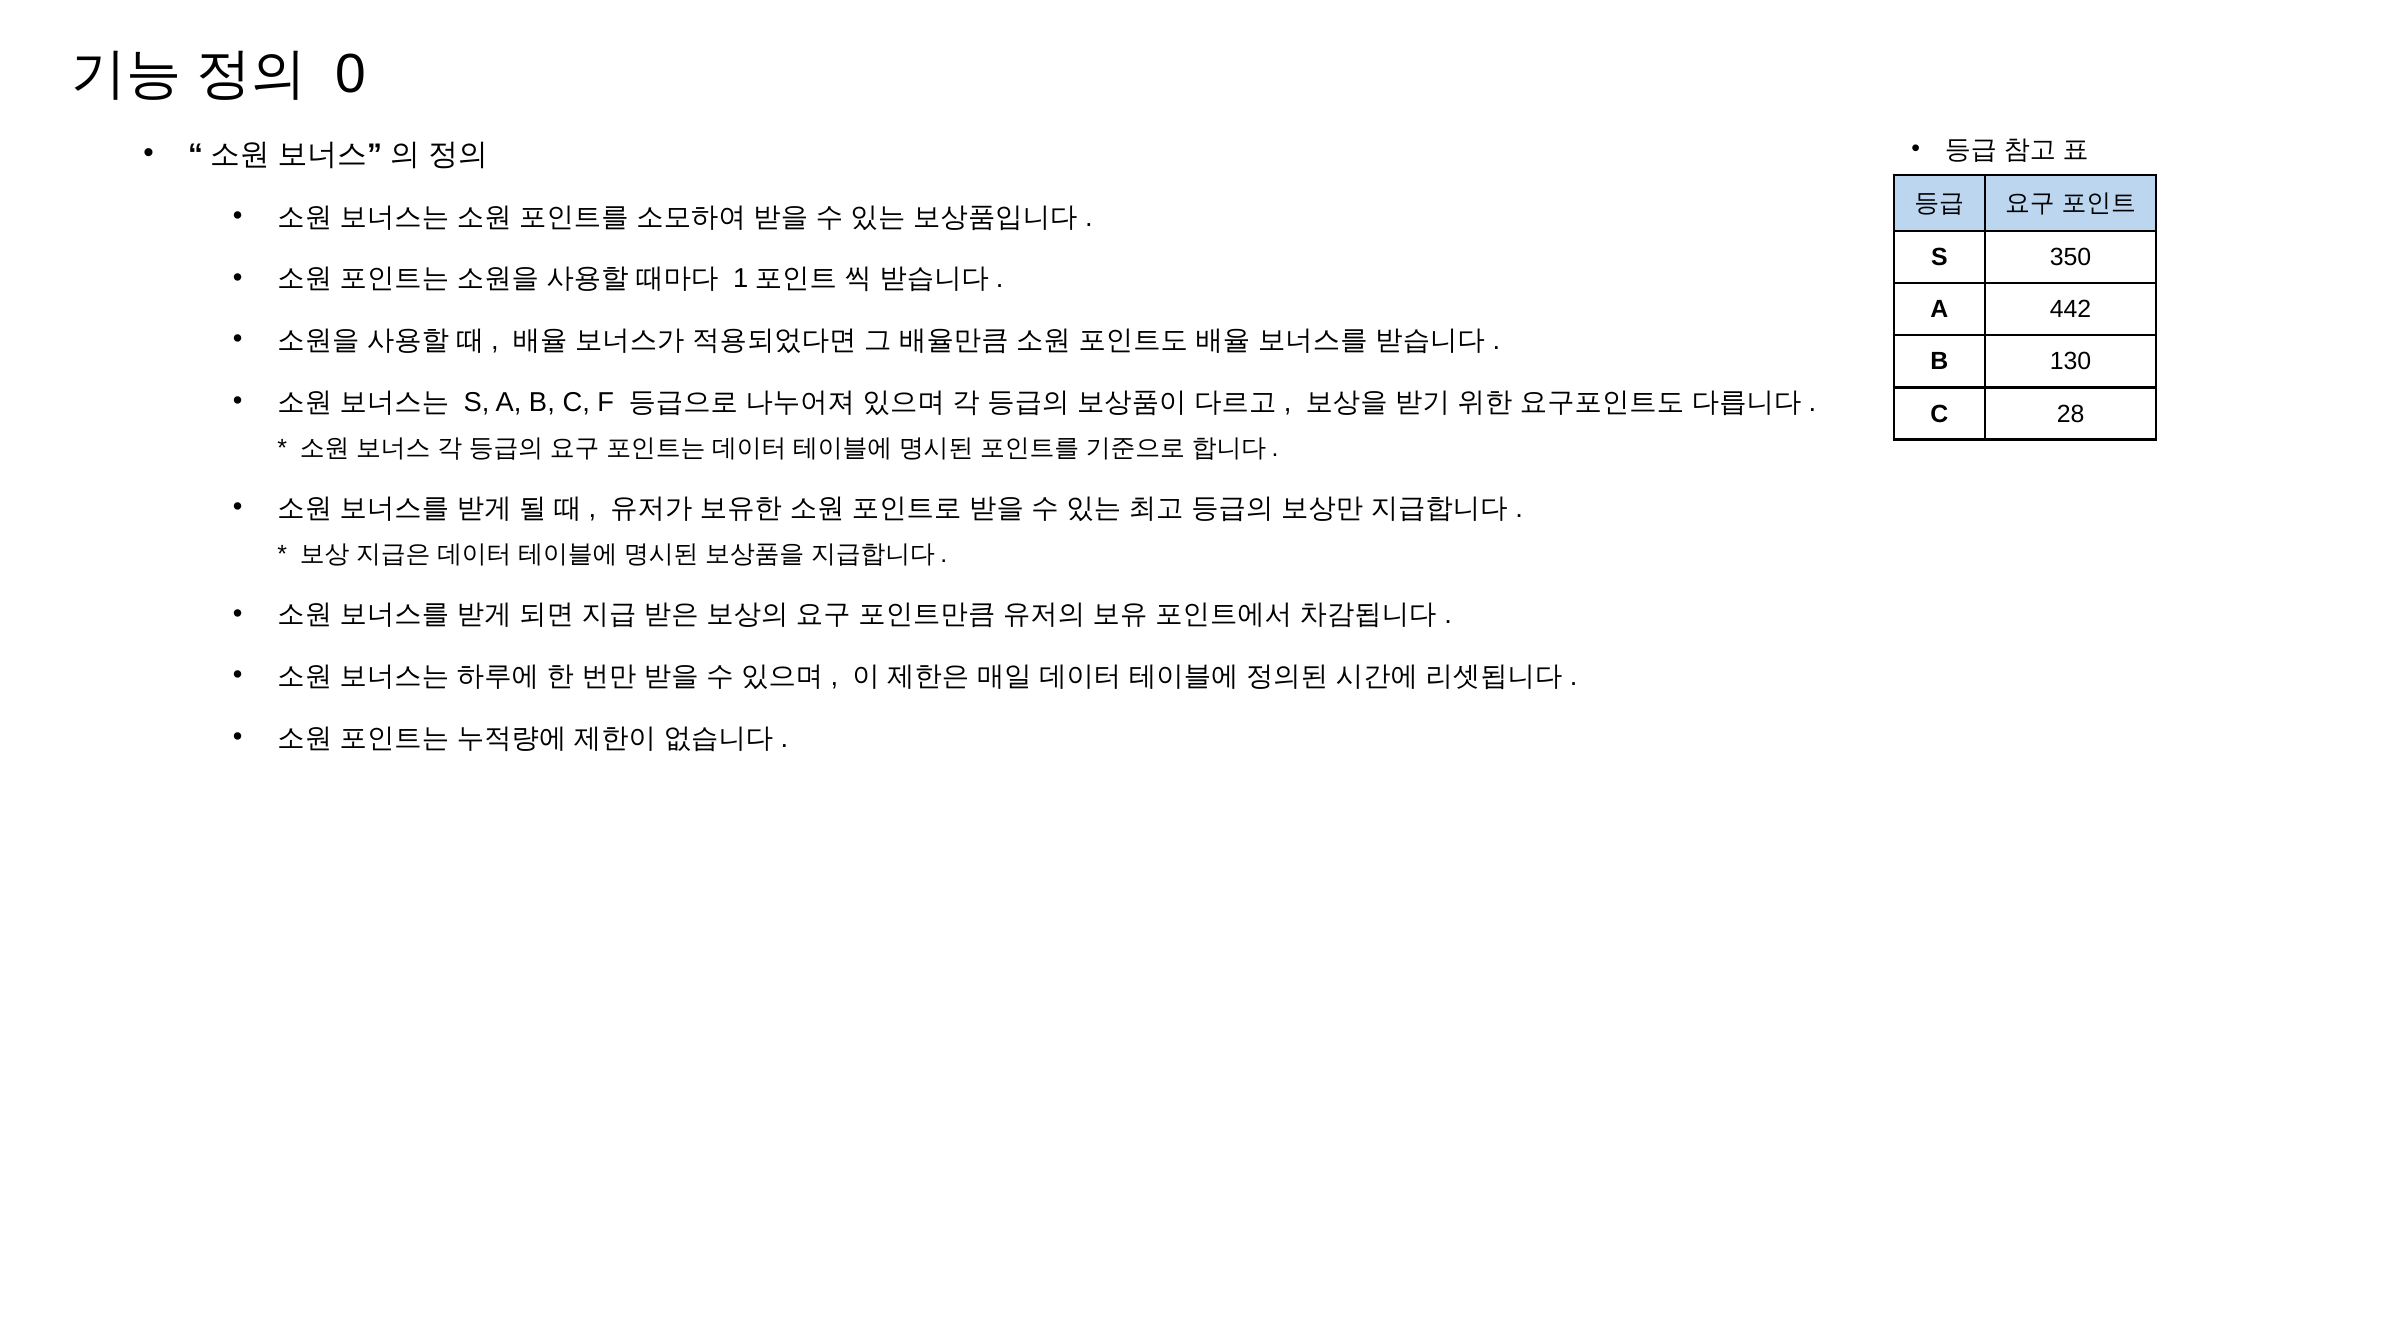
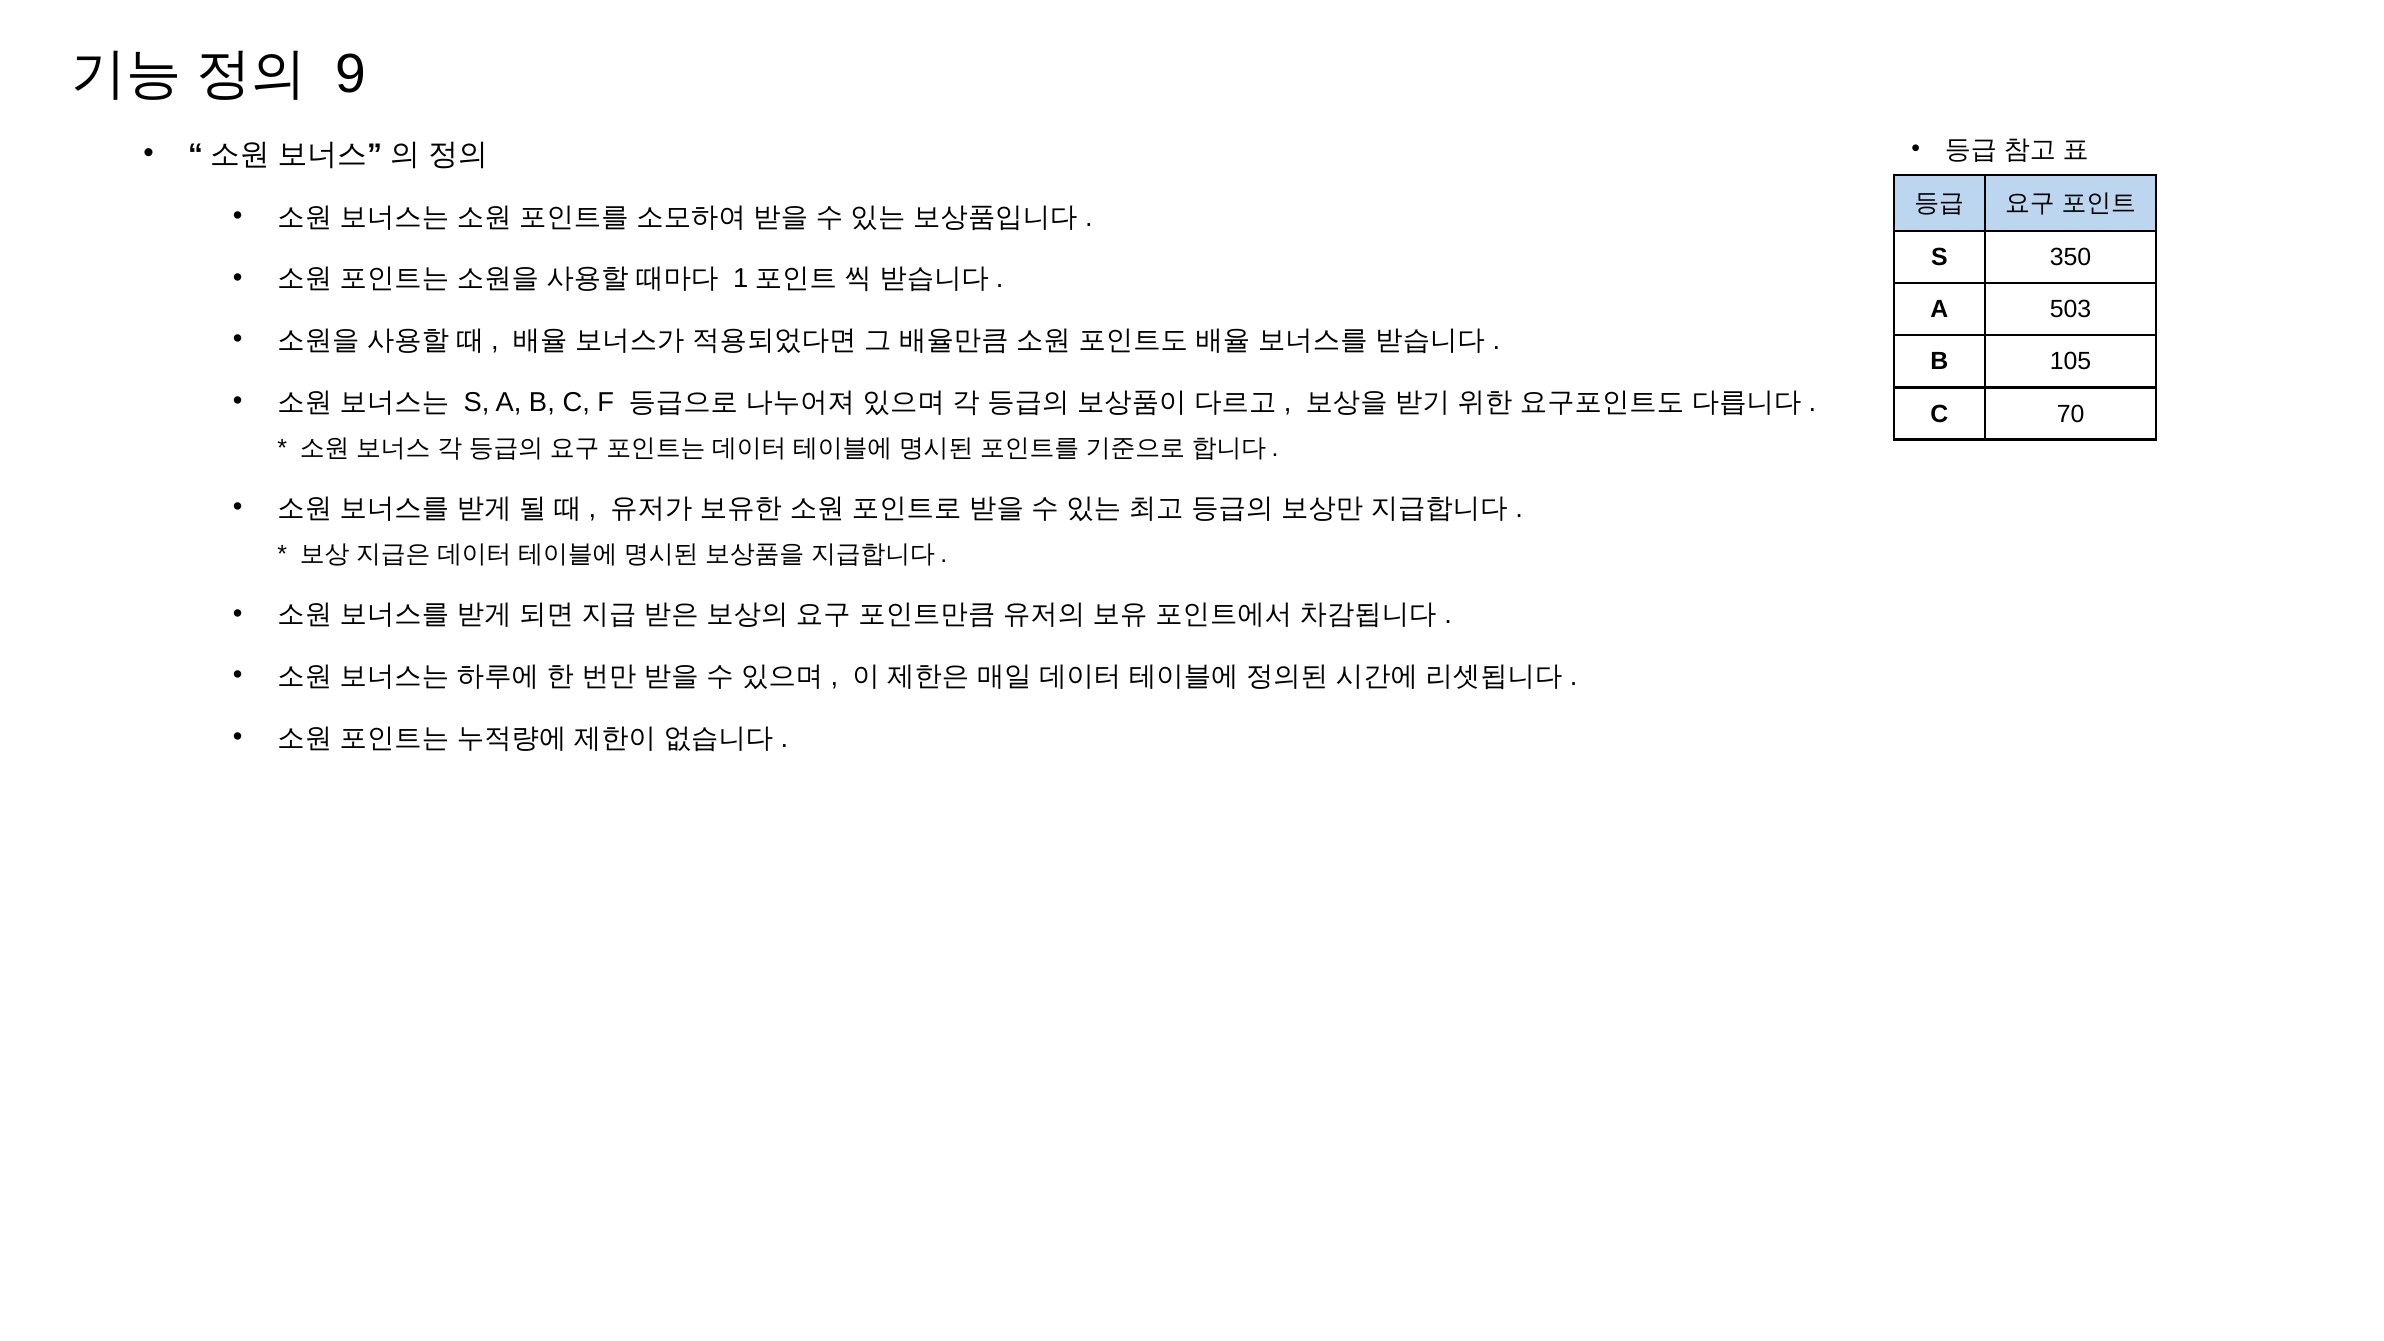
0: 0 -> 9 (351, 75)
442: 442 -> 503 (2071, 310)
130: 130 -> 105 (2071, 362)
28: 28 -> 70 (2071, 414)
